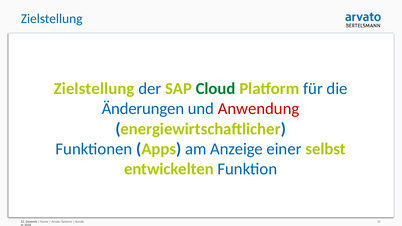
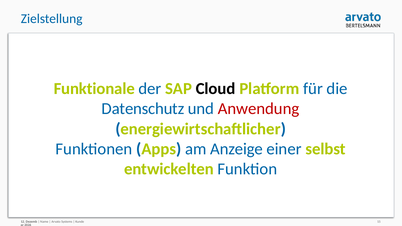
Zielstellung: Zielstellung -> Funktionale (94, 89)
Cloud colour: green -> black (216, 89)
Änderungen: Änderungen -> Datenschutz (143, 109)
